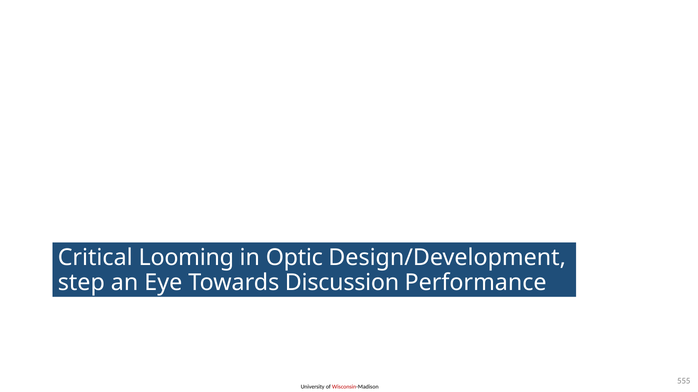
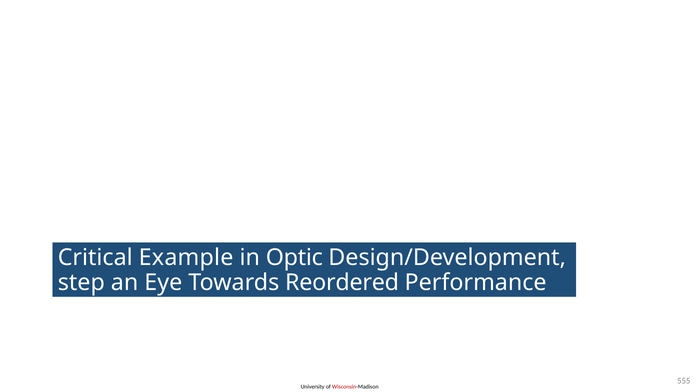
Looming: Looming -> Example (186, 258)
Discussion: Discussion -> Reordered (342, 283)
